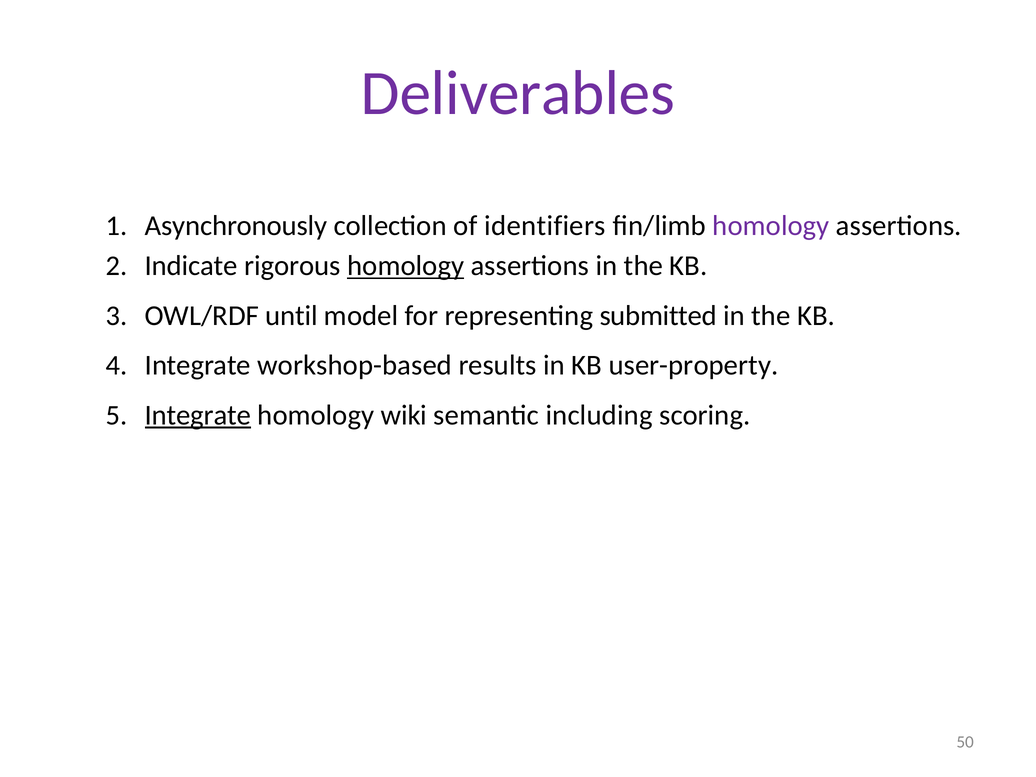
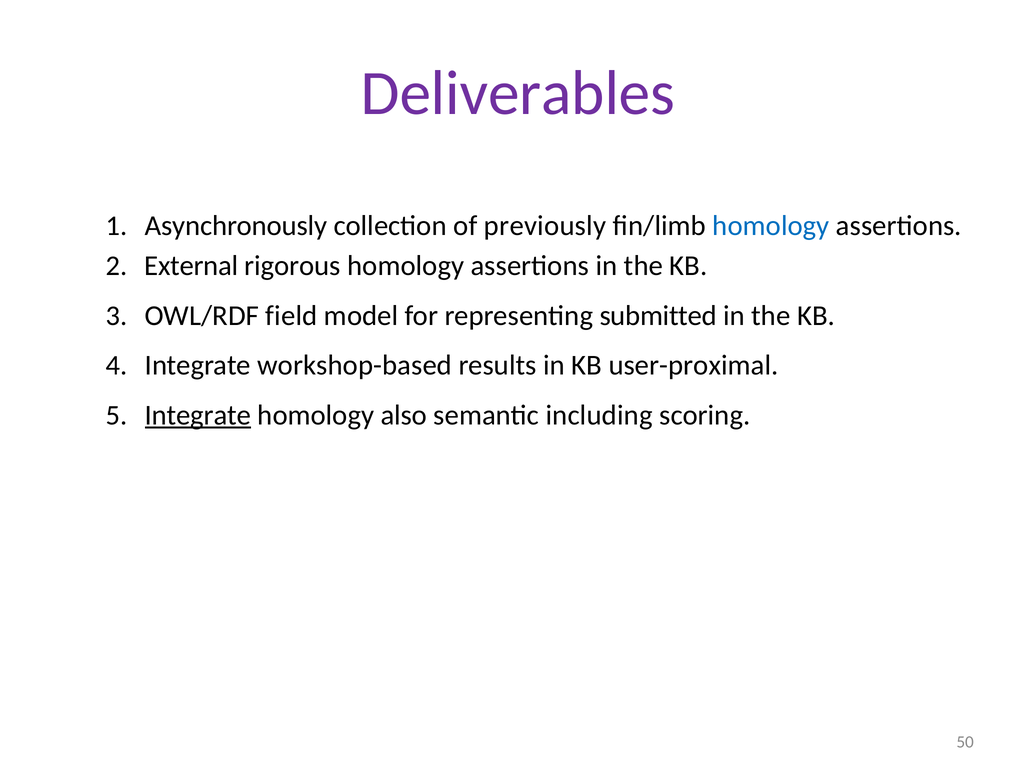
identifiers: identifiers -> previously (545, 226)
homology colour: purple -> blue (771, 226)
Indicate: Indicate -> External (191, 266)
homology underline: present -> none (406, 266)
until: until -> field (291, 316)
user-property: user-property -> user-proximal (693, 365)
wiki: wiki -> also (404, 415)
